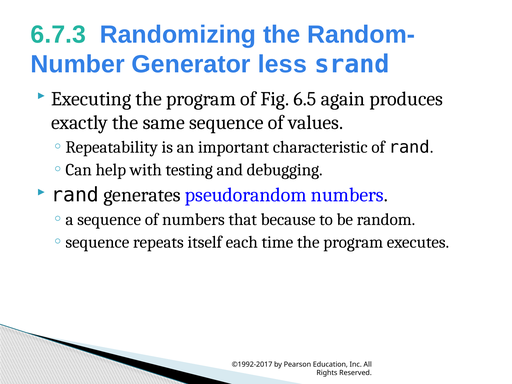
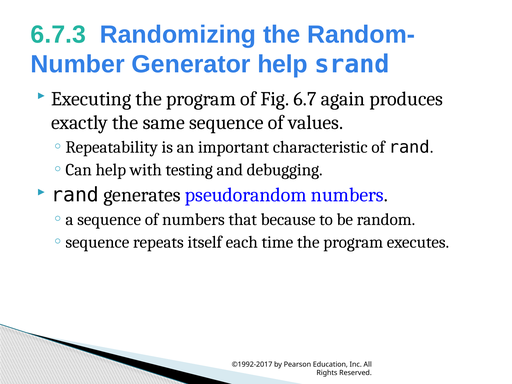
Generator less: less -> help (283, 64)
6.5: 6.5 -> 6.7 (305, 99)
